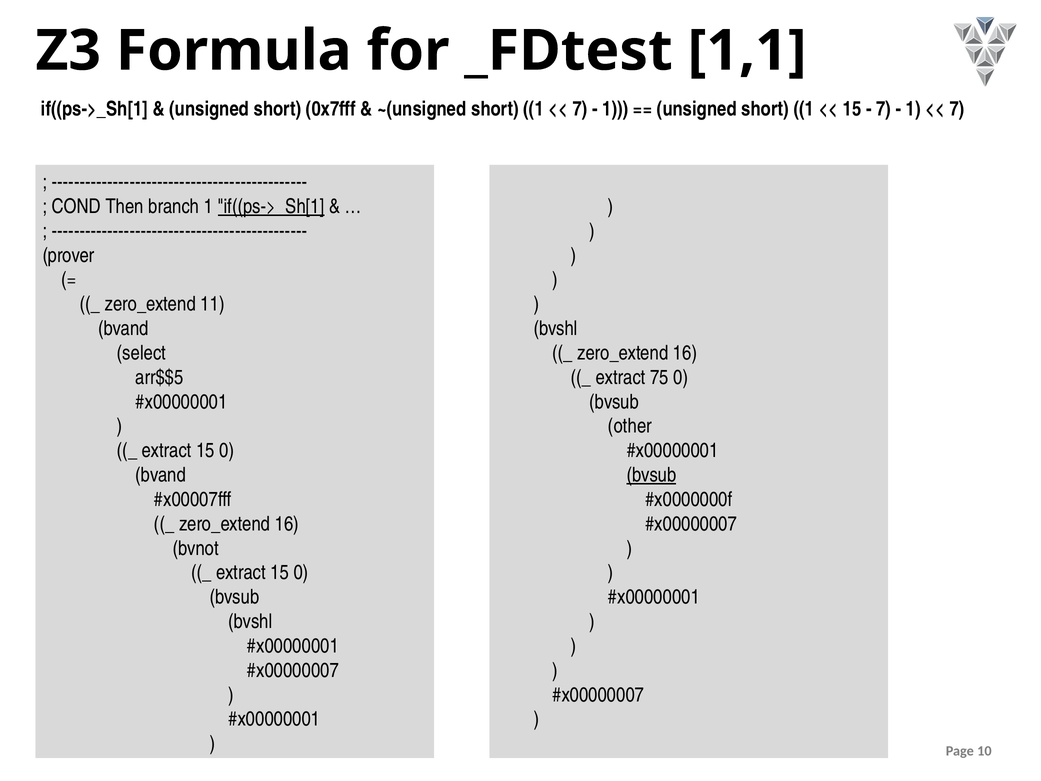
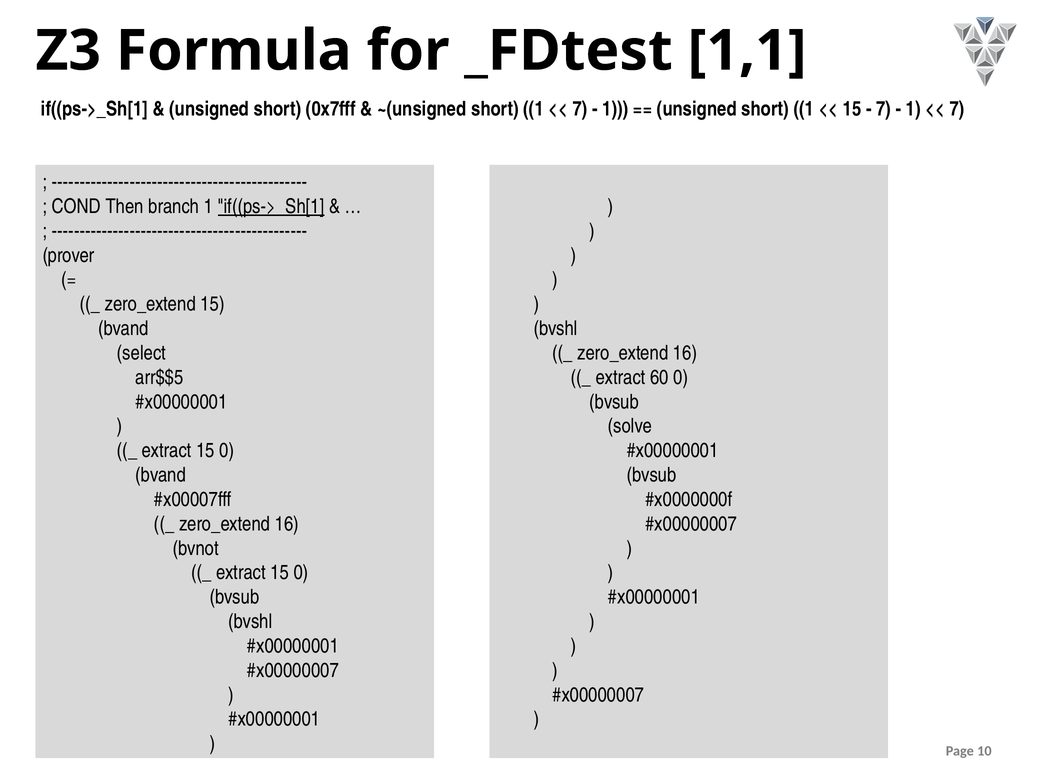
zero_extend 11: 11 -> 15 (213, 304)
75: 75 -> 60 (659, 377)
other: other -> solve (630, 426)
bvsub underline: present -> none (651, 475)
